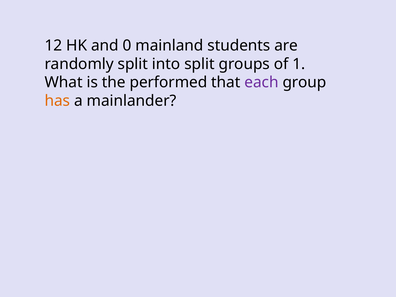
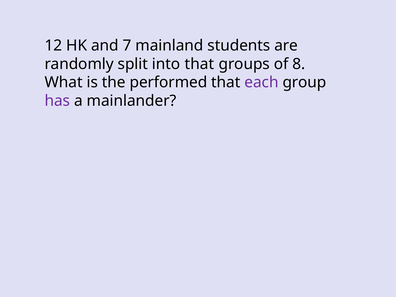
0: 0 -> 7 (127, 45)
into split: split -> that (199, 64)
1: 1 -> 8 (299, 64)
has colour: orange -> purple (57, 101)
